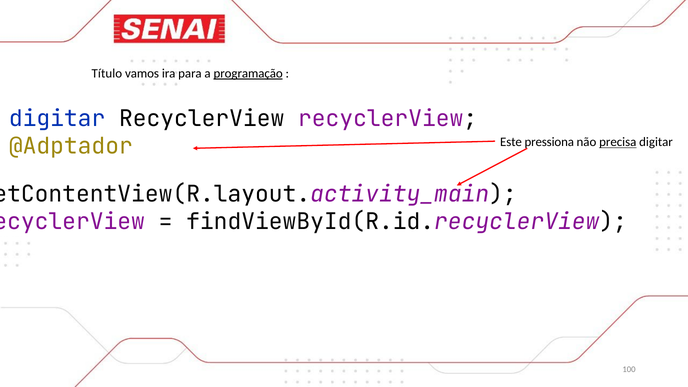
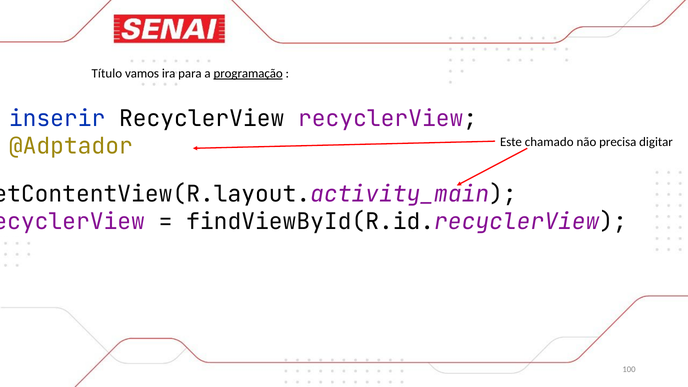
digitar: digitar -> inserir (57, 119)
pressiona: pressiona -> chamado (549, 142)
precisa underline: present -> none (618, 142)
